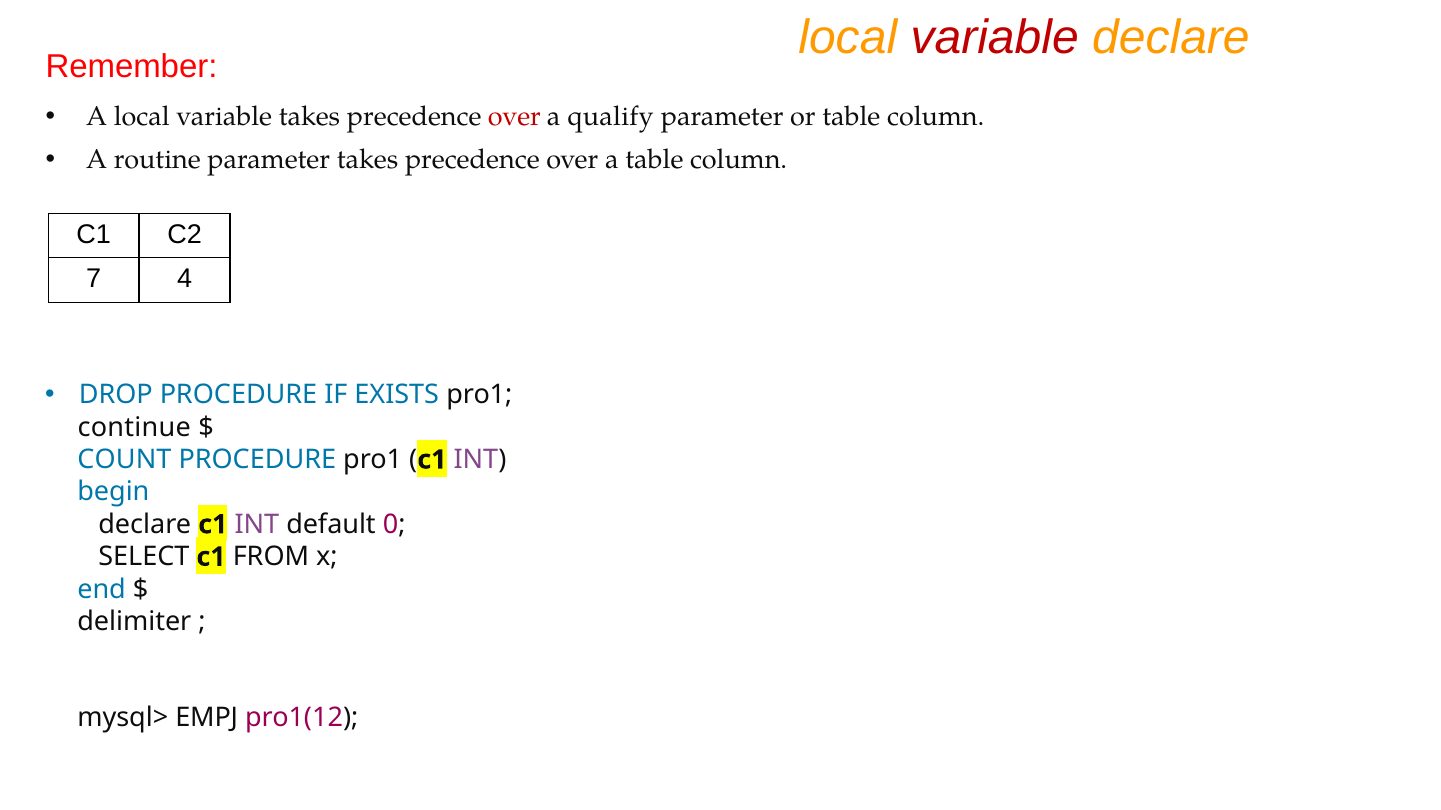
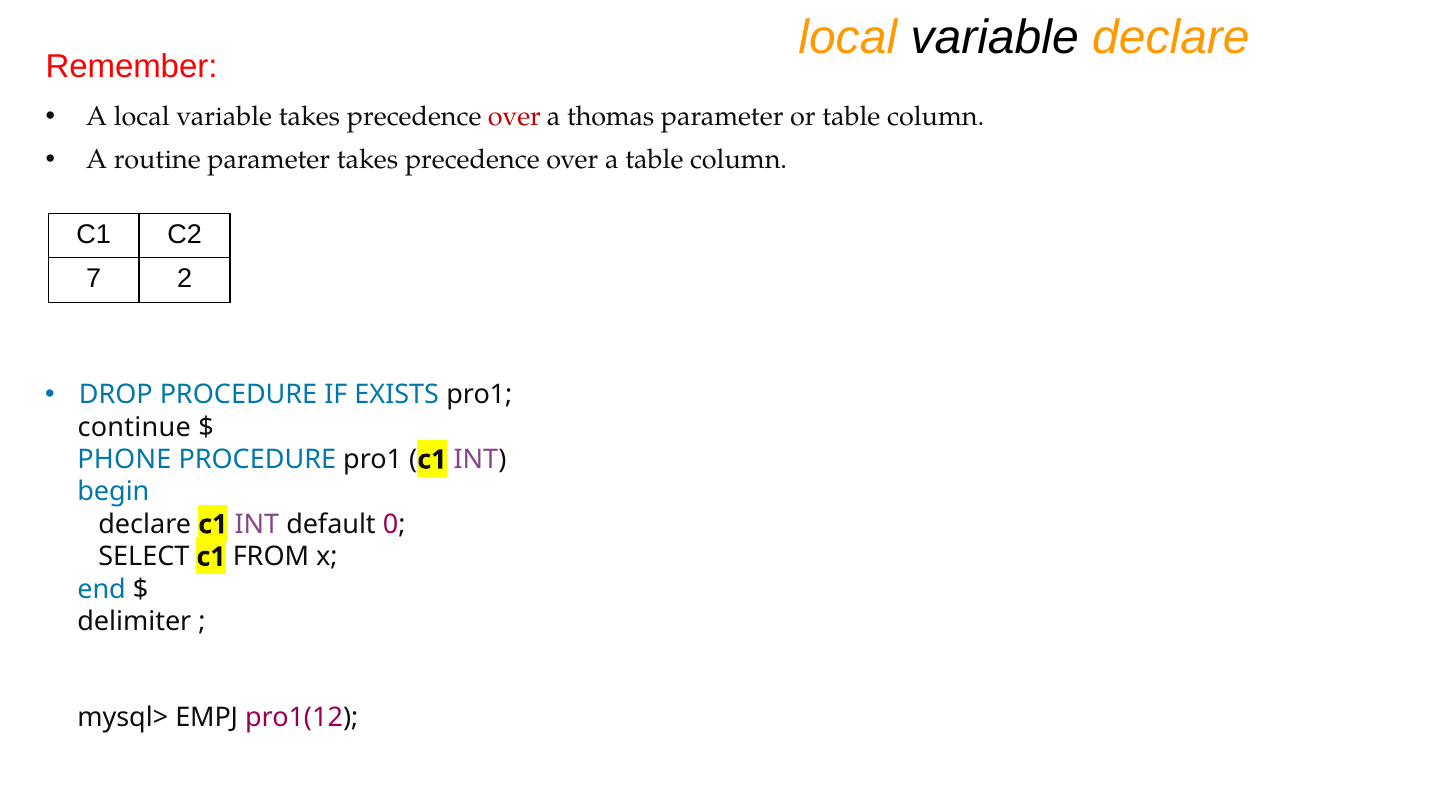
variable colour: red -> black (995, 38)
qualify: qualify -> thomas (611, 117)
4: 4 -> 2 (185, 279)
COUNT: COUNT -> PHONE (124, 460)
